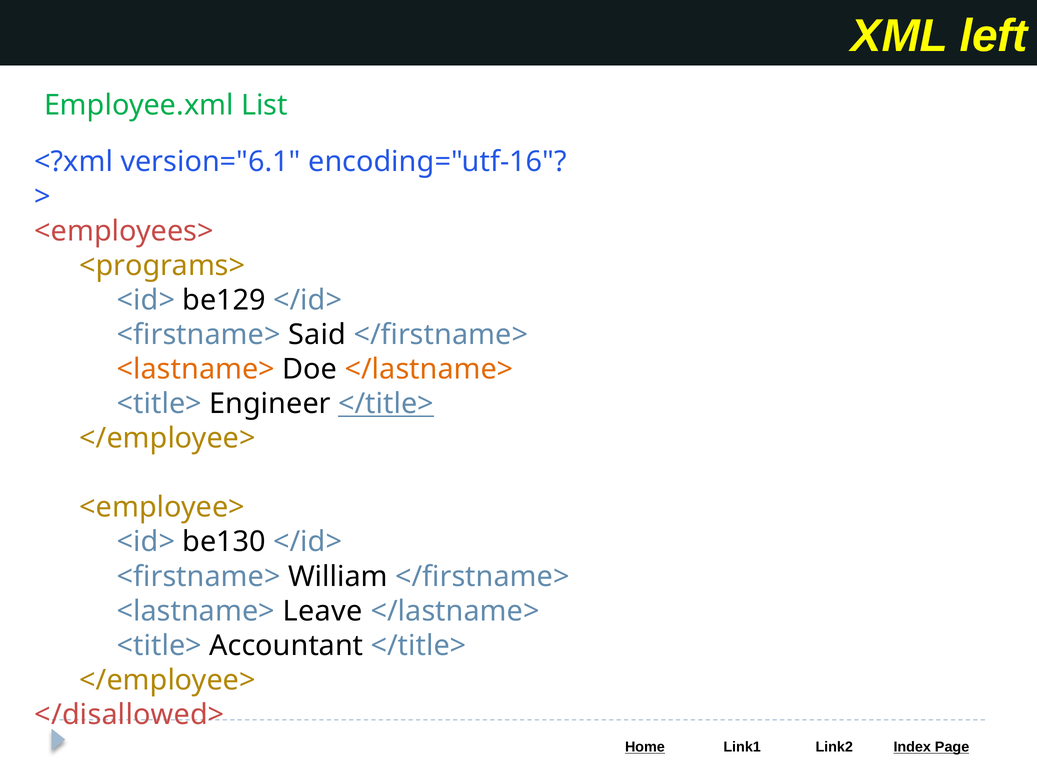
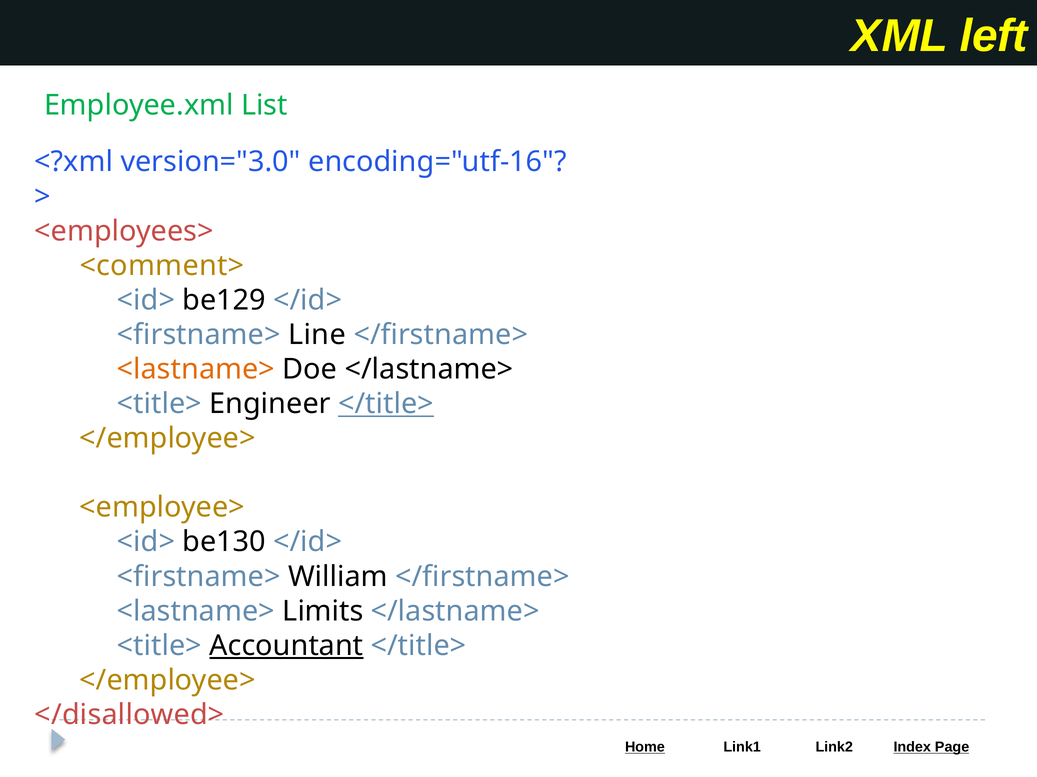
version="6.1: version="6.1 -> version="3.0 (211, 162)
<programs>: <programs> -> <comment> (162, 266)
Said: Said -> Line (317, 335)
</lastname> colour: orange -> black (429, 370)
Leave: Leave -> Limits (323, 612)
Accountant underline: none -> present (286, 646)
